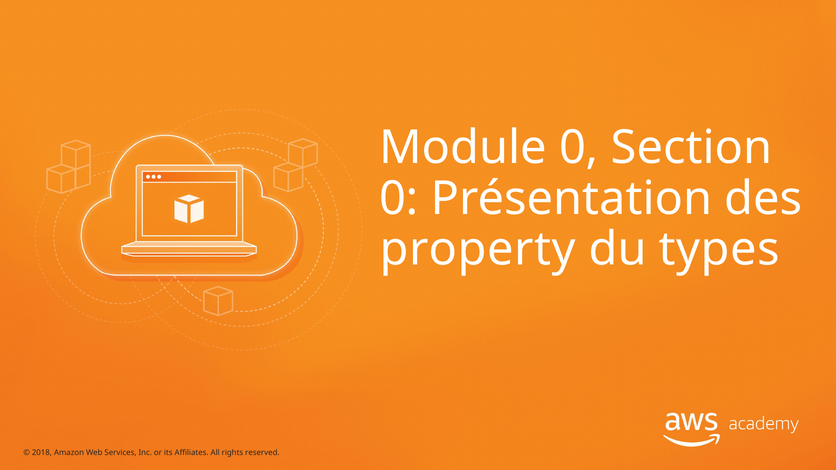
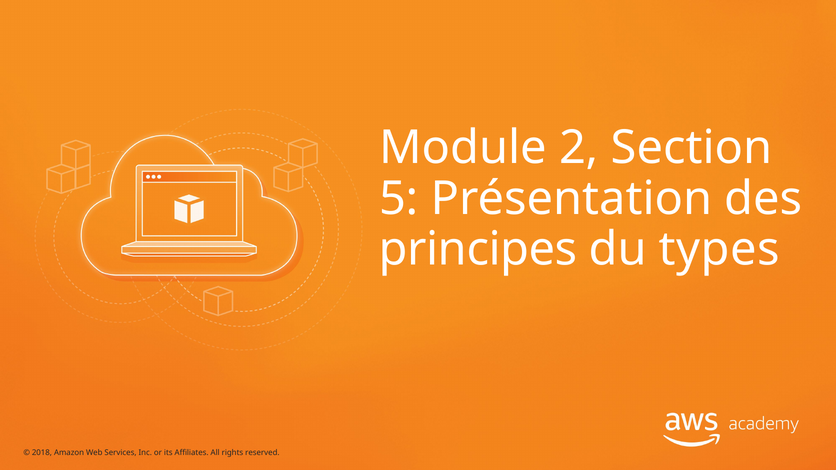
Module 0: 0 -> 2 (579, 148)
0: 0 -> 5 (399, 199)
property: property -> principes (478, 250)
